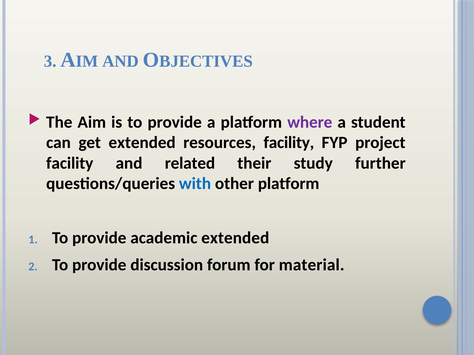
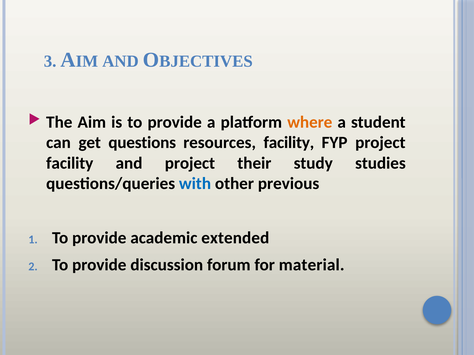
where colour: purple -> orange (310, 122)
get extended: extended -> questions (142, 143)
and related: related -> project (190, 163)
further: further -> studies (380, 163)
other platform: platform -> previous (289, 184)
